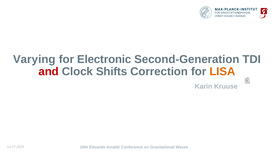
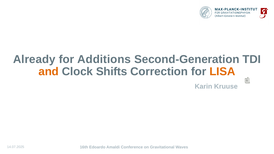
Varying: Varying -> Already (34, 59)
Electronic: Electronic -> Additions (104, 59)
and colour: red -> orange (49, 72)
